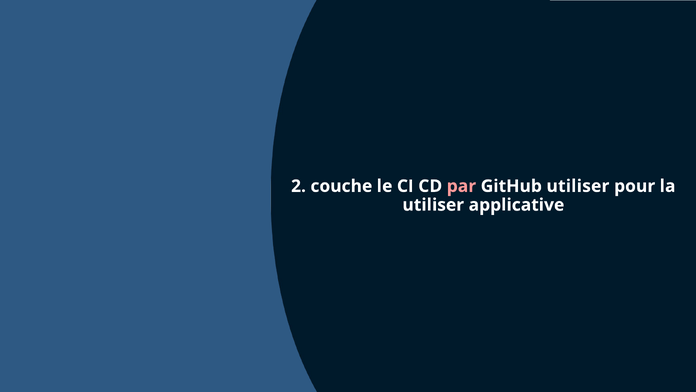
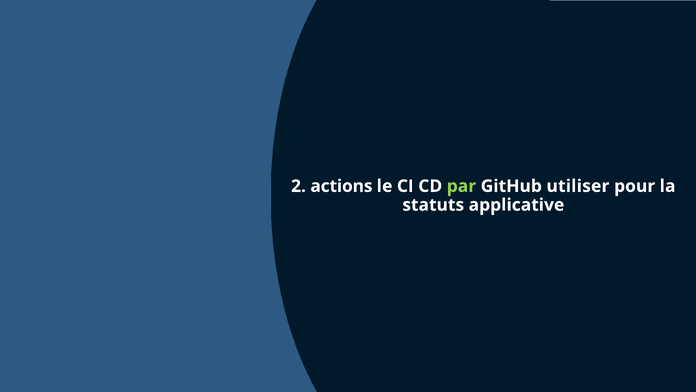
couche: couche -> actions (341, 186)
par colour: pink -> light green (461, 186)
utiliser: utiliser -> statuts (433, 205)
